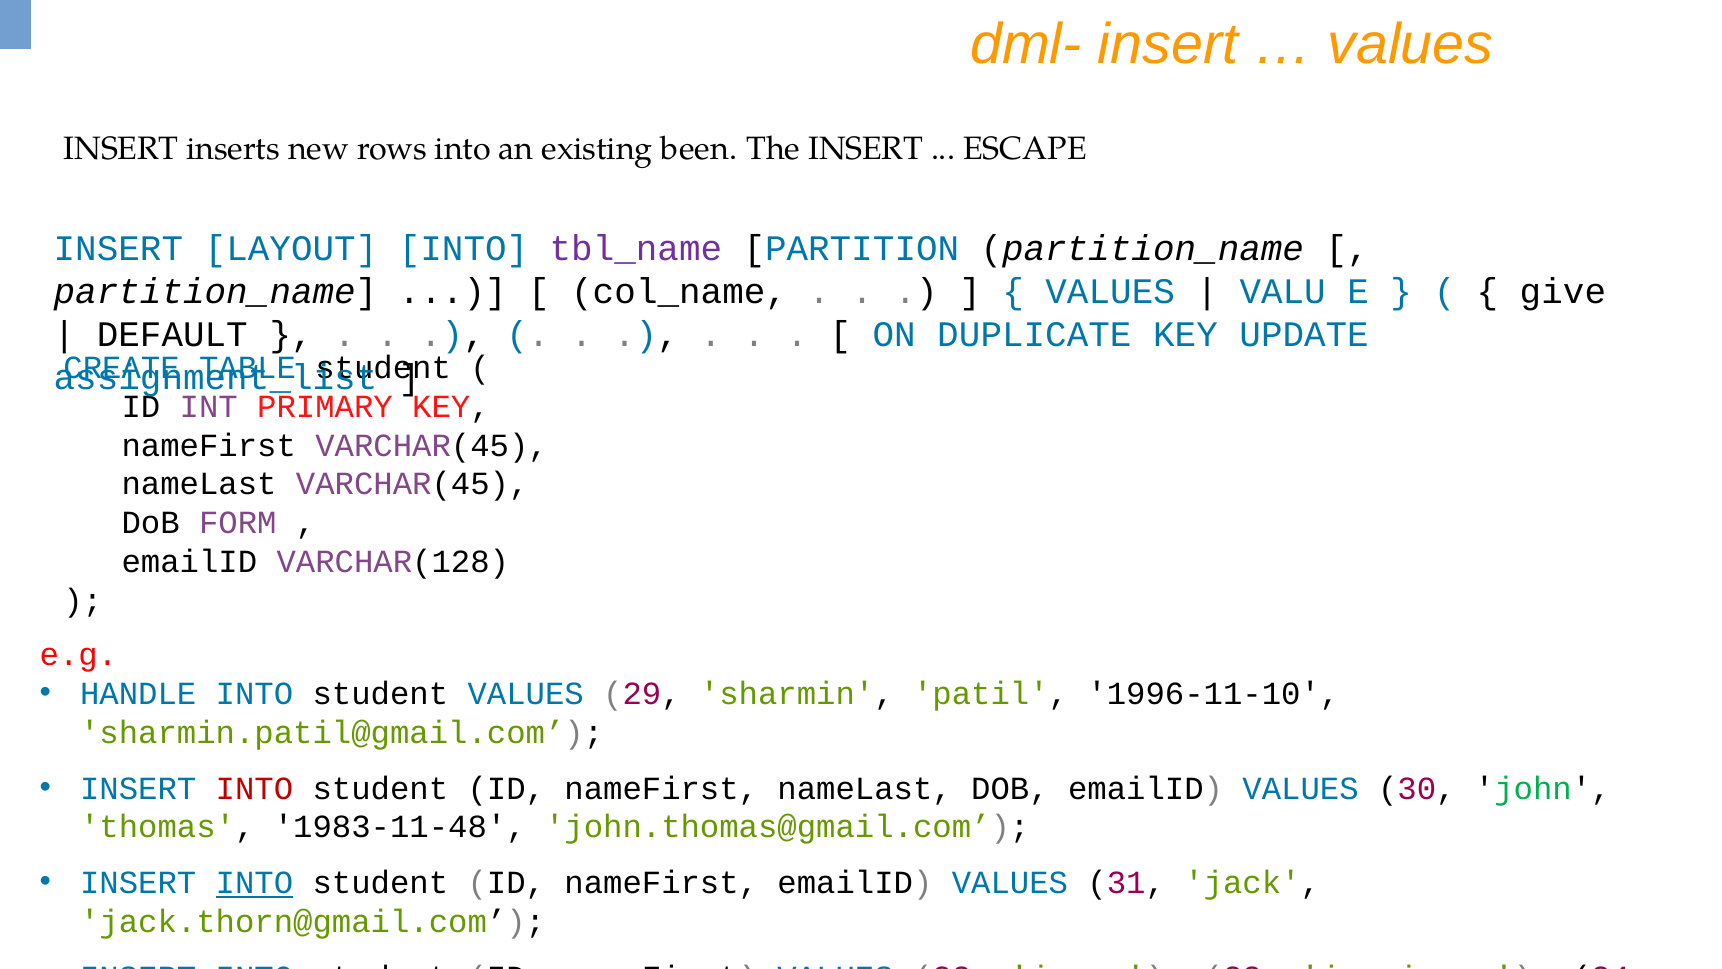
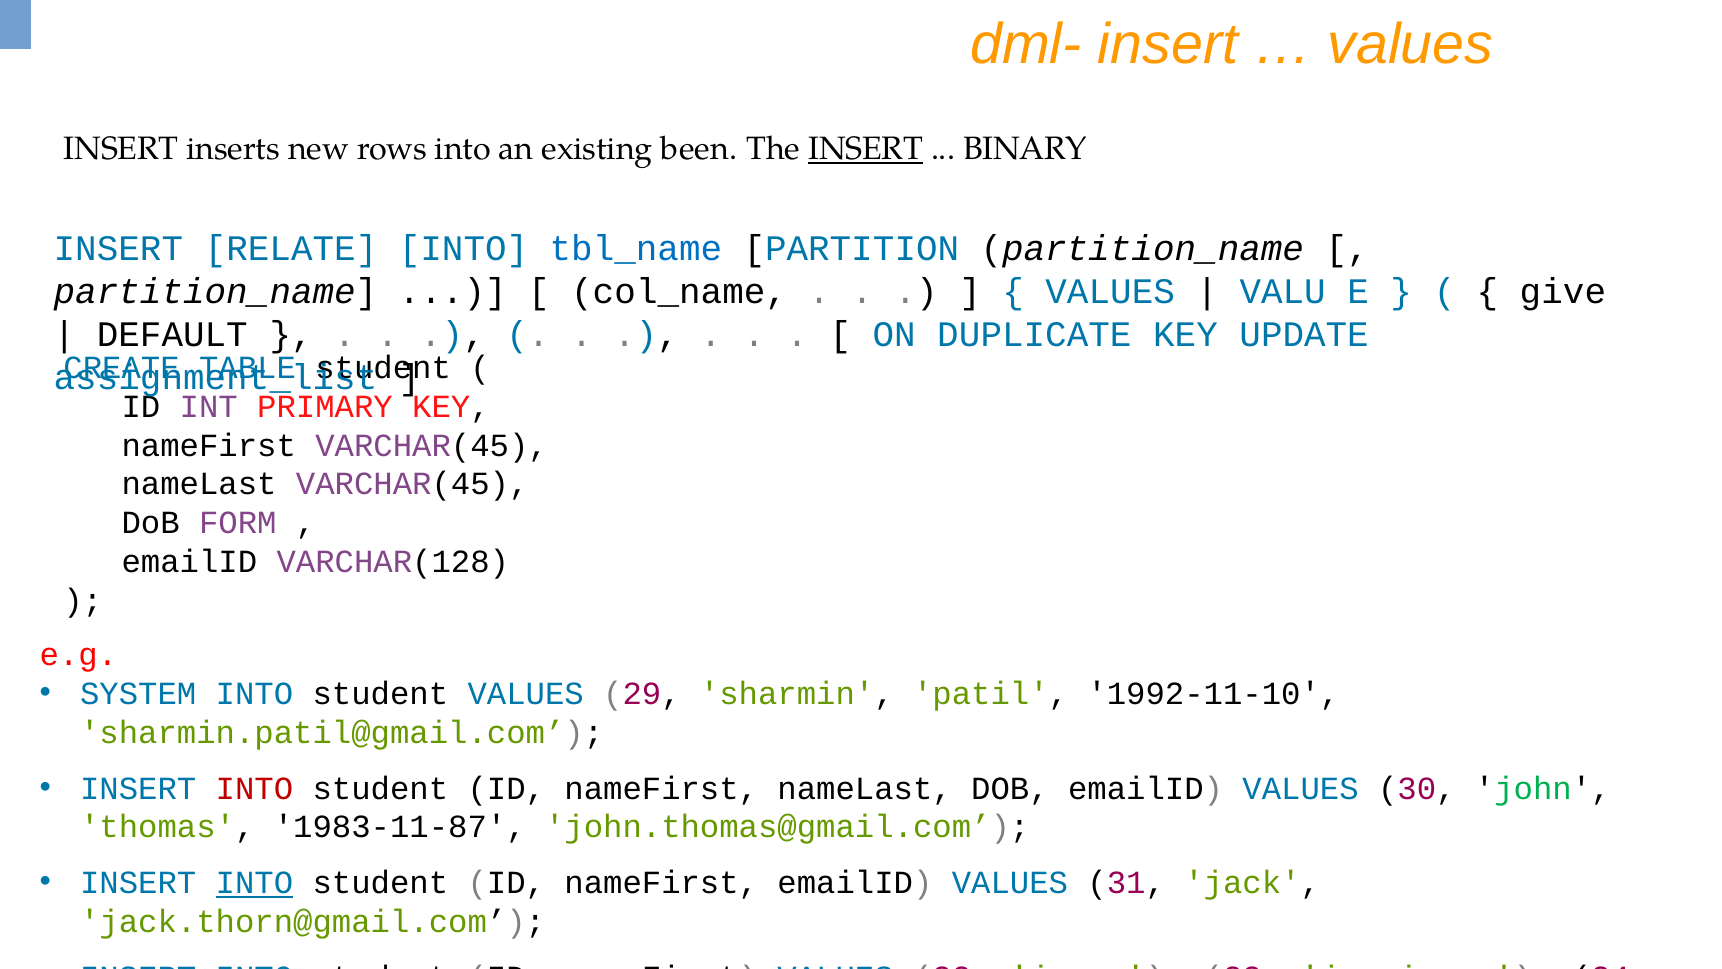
INSERT underline: none -> present (866, 149)
ESCAPE: ESCAPE -> BINARY (1025, 149)
LAYOUT: LAYOUT -> RELATE (291, 248)
tbl_name colour: purple -> blue (636, 248)
HANDLE: HANDLE -> SYSTEM (138, 693)
1996-11-10: 1996-11-10 -> 1992-11-10 (1213, 693)
1983-11-48: 1983-11-48 -> 1983-11-87 (400, 827)
